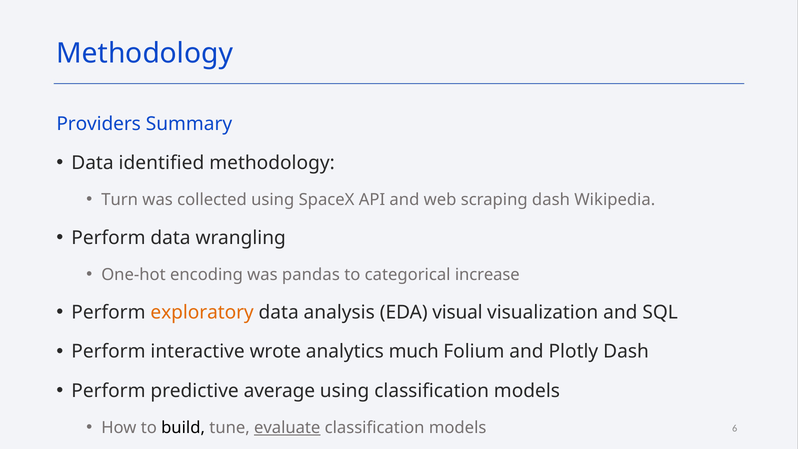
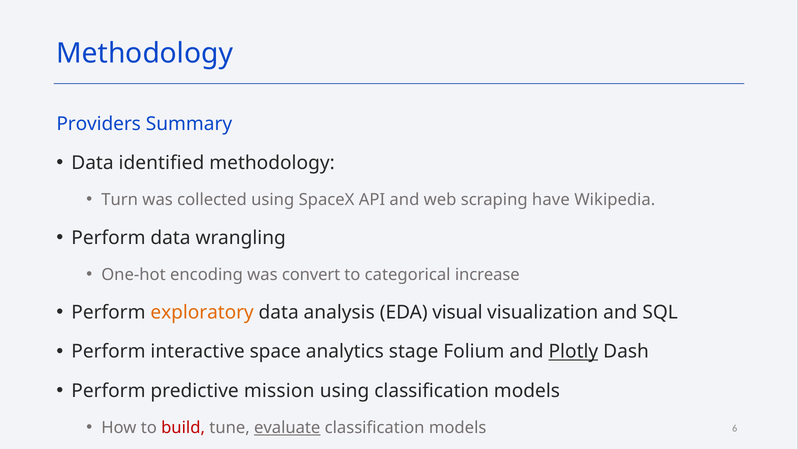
scraping dash: dash -> have (551, 200)
pandas: pandas -> convert (311, 275)
wrote: wrote -> space (275, 352)
much: much -> stage (414, 352)
Plotly underline: none -> present (573, 352)
average: average -> mission (279, 391)
build colour: black -> red (183, 428)
